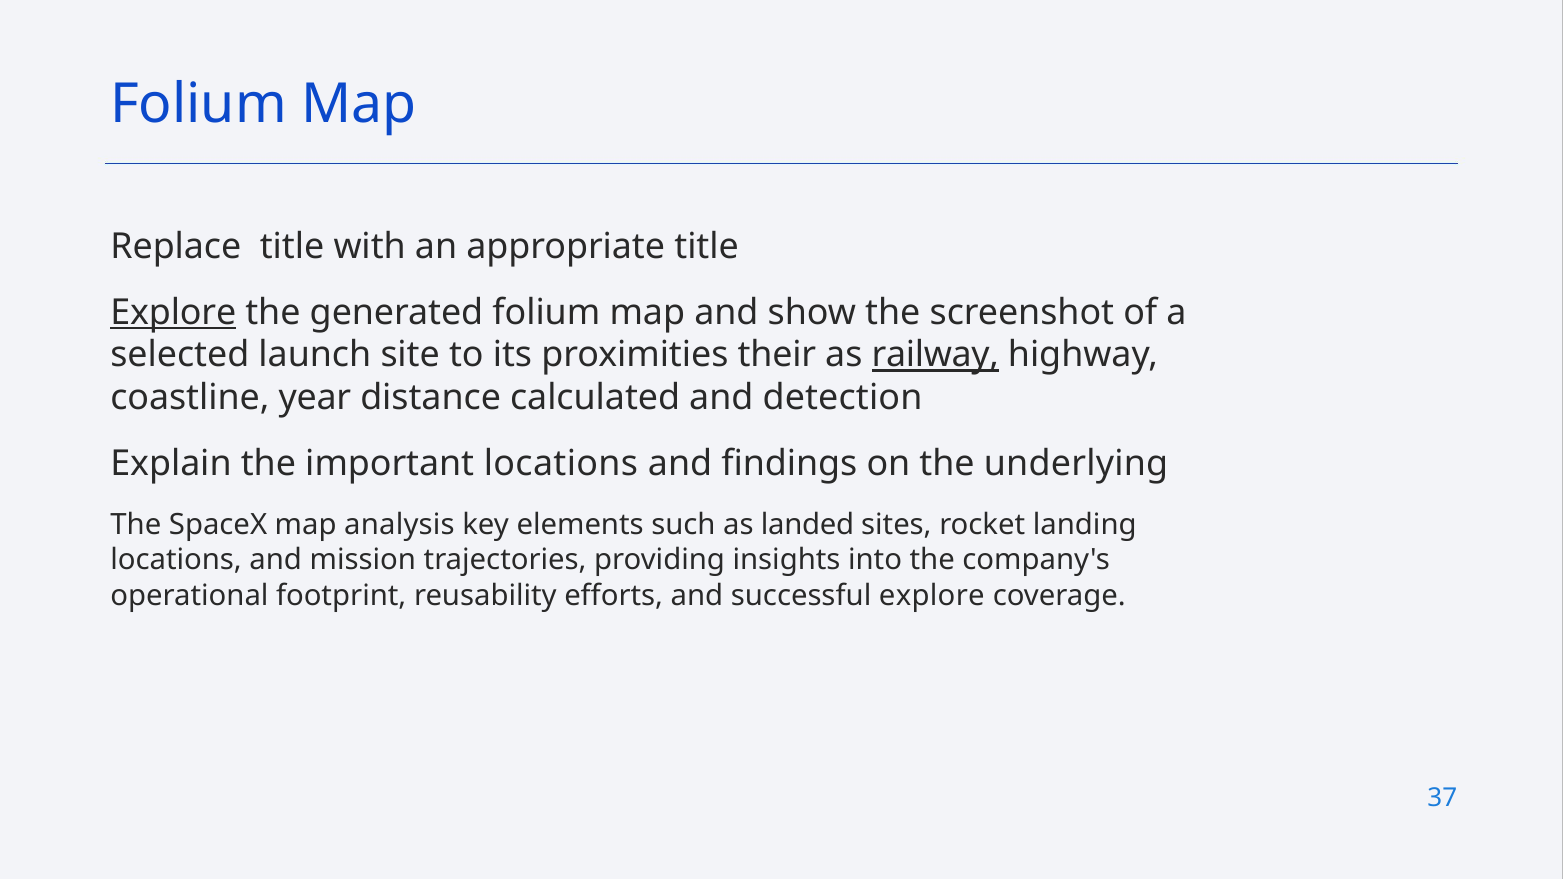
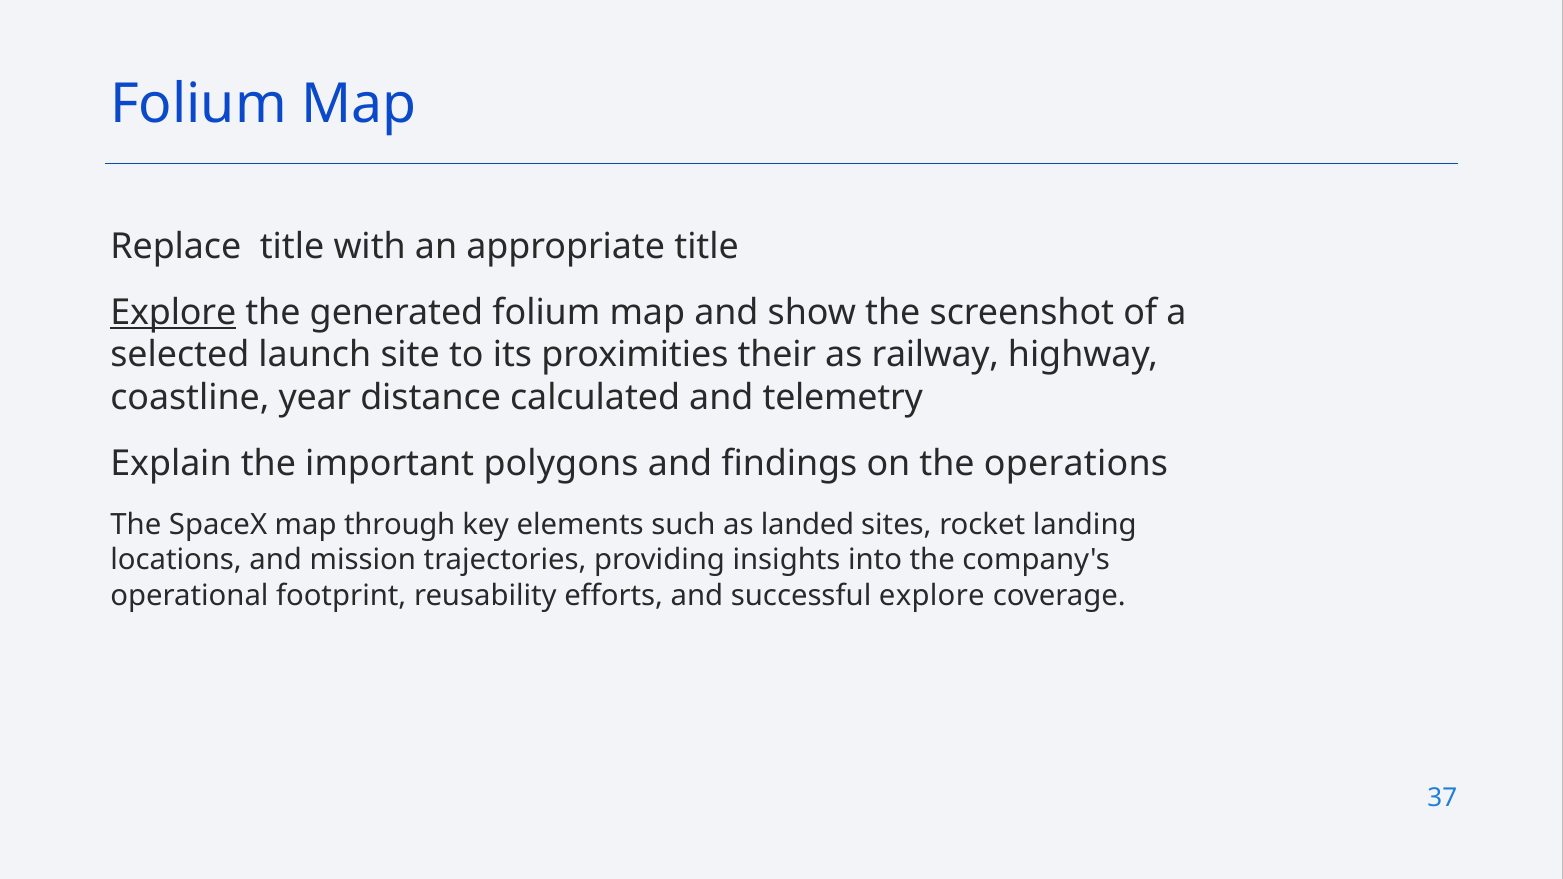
railway underline: present -> none (935, 355)
detection: detection -> telemetry (843, 398)
important locations: locations -> polygons (561, 464)
underlying: underlying -> operations (1076, 464)
analysis: analysis -> through (400, 525)
